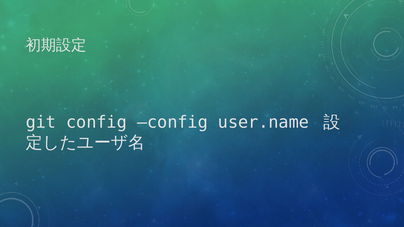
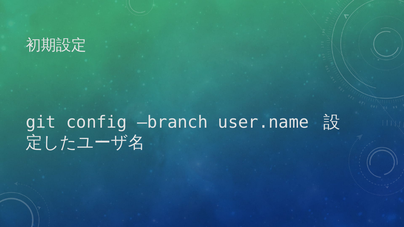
config config: config -> branch (172, 123)
